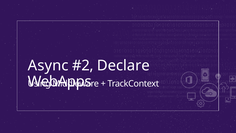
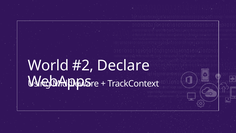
Async: Async -> World (48, 65)
